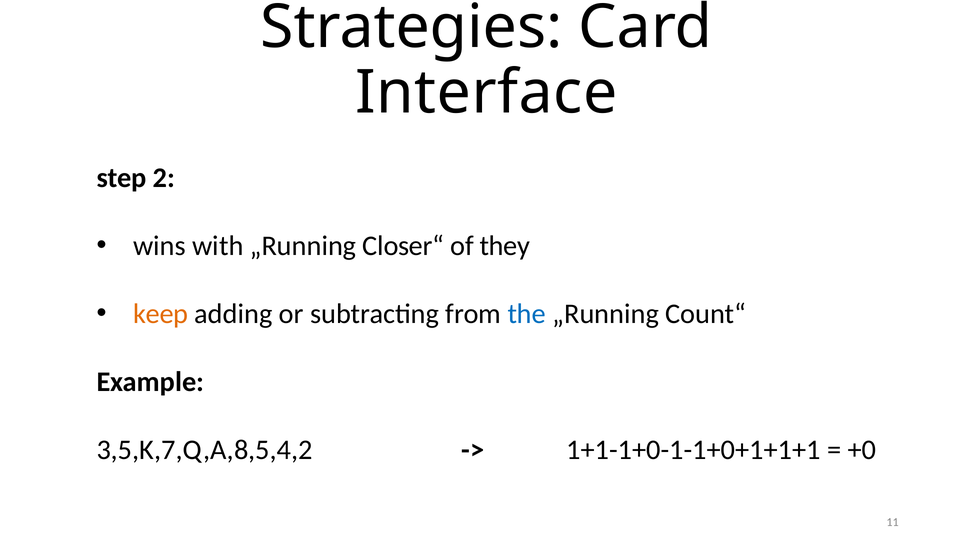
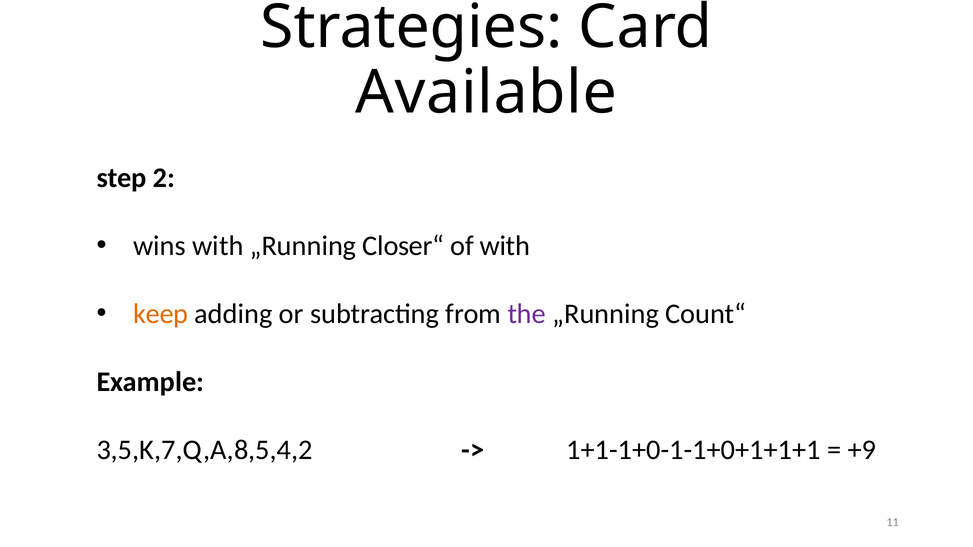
Interface: Interface -> Available (486, 93)
of they: they -> with (505, 246)
the colour: blue -> purple (527, 314)
+0: +0 -> +9 (862, 450)
